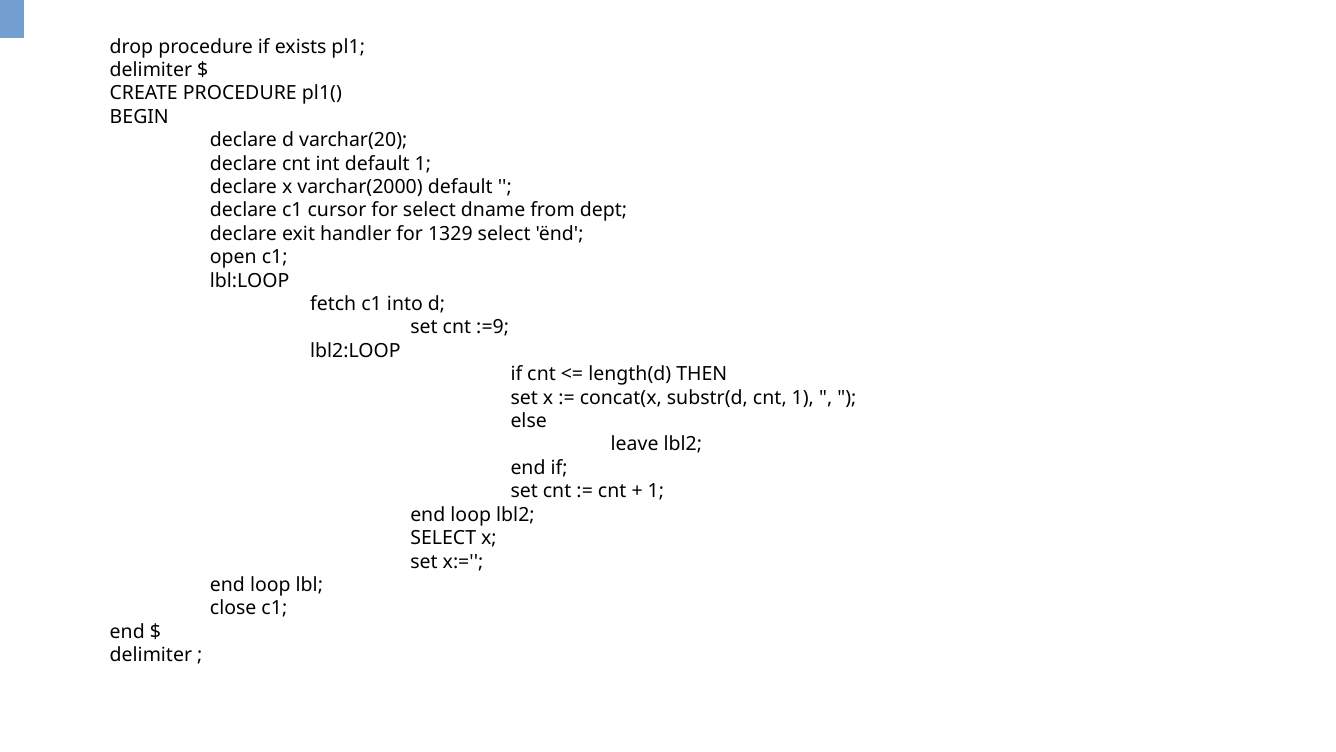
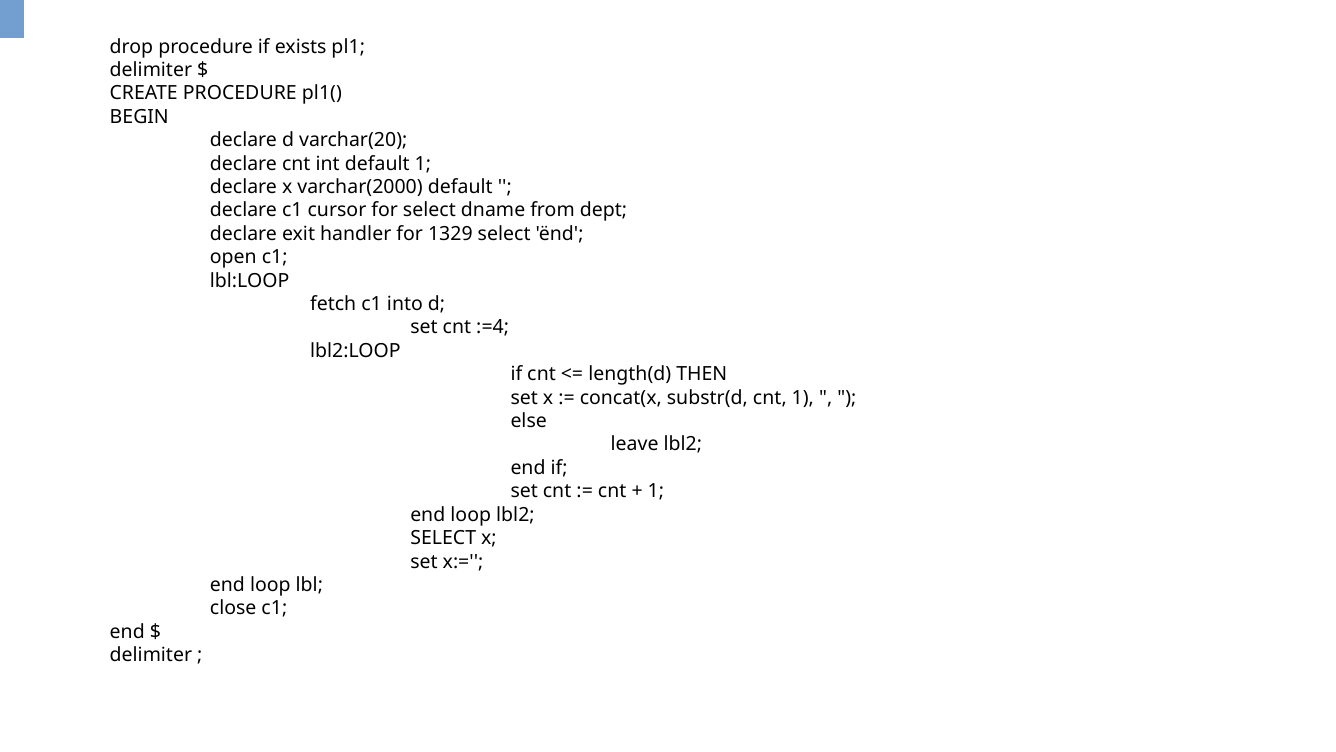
:=9: :=9 -> :=4 (493, 327)
